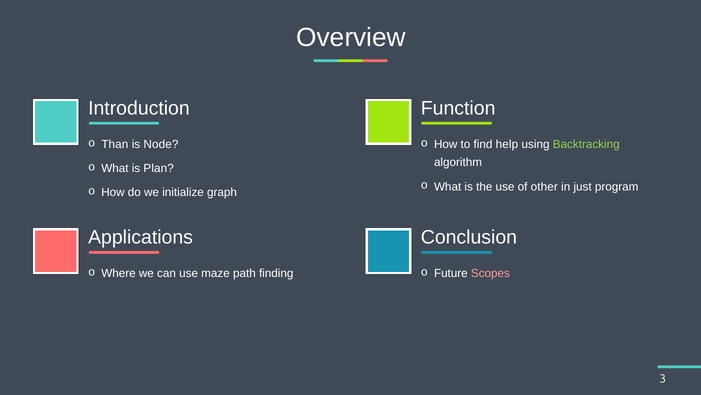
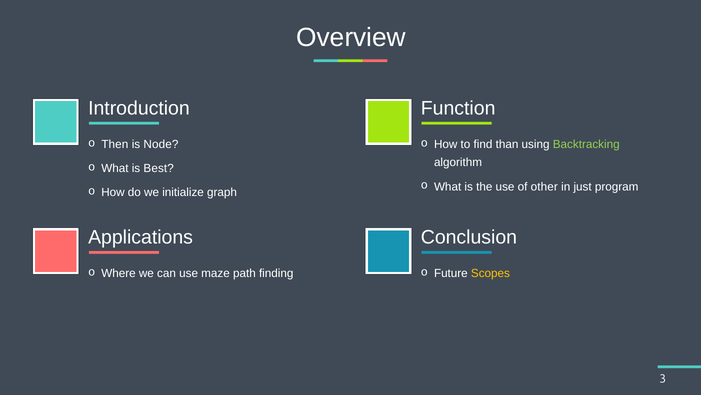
Than: Than -> Then (115, 144)
help: help -> than (507, 144)
Plan: Plan -> Best (159, 168)
Scopes colour: pink -> yellow (490, 273)
